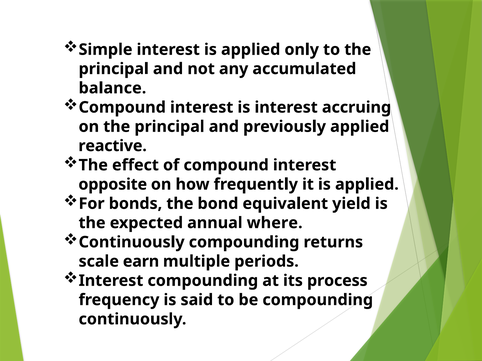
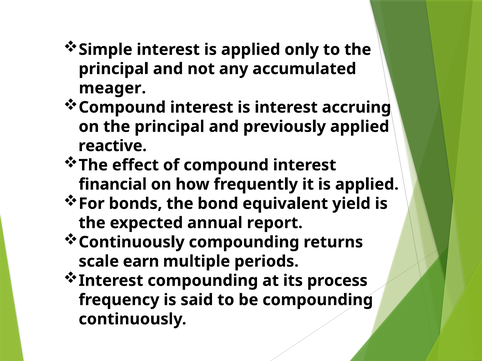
balance: balance -> meager (112, 88)
opposite: opposite -> financial (113, 185)
where: where -> report (275, 223)
